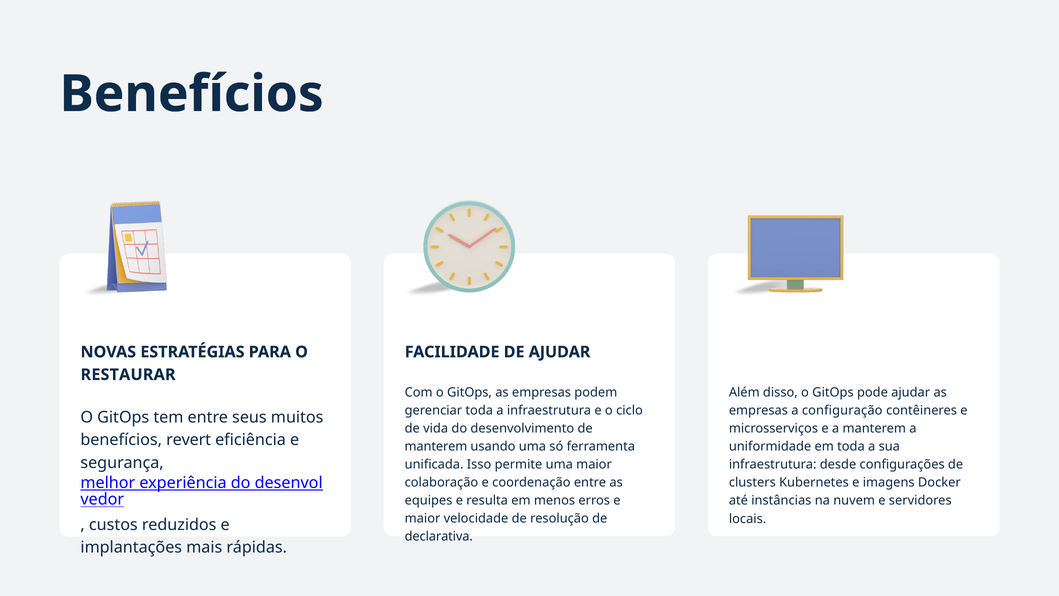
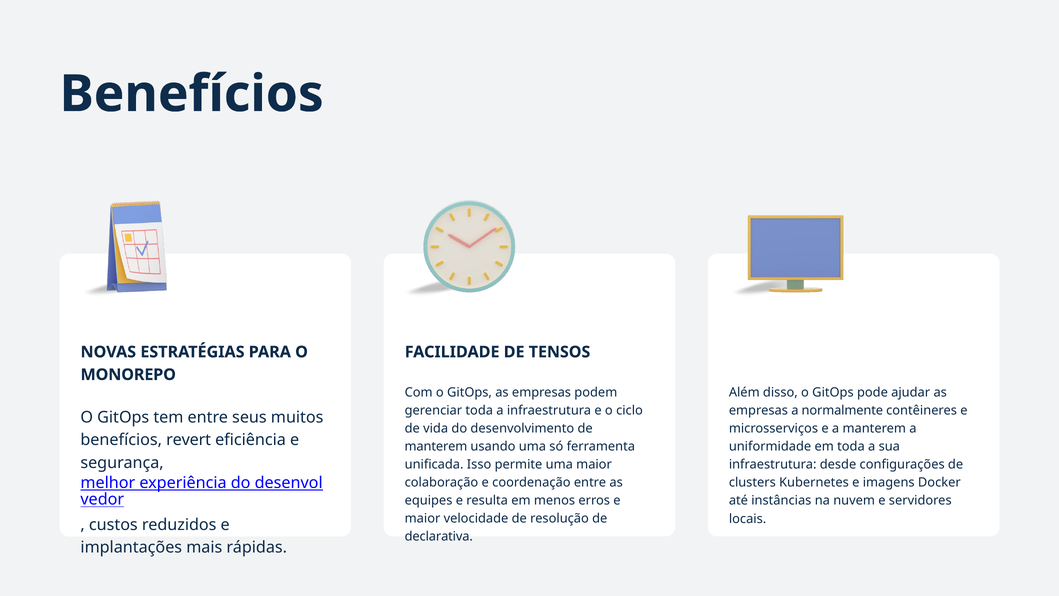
DE AJUDAR: AJUDAR -> TENSOS (560, 352)
RESTAURAR: RESTAURAR -> MONOREPO (128, 374)
configuração: configuração -> normalmente (842, 410)
